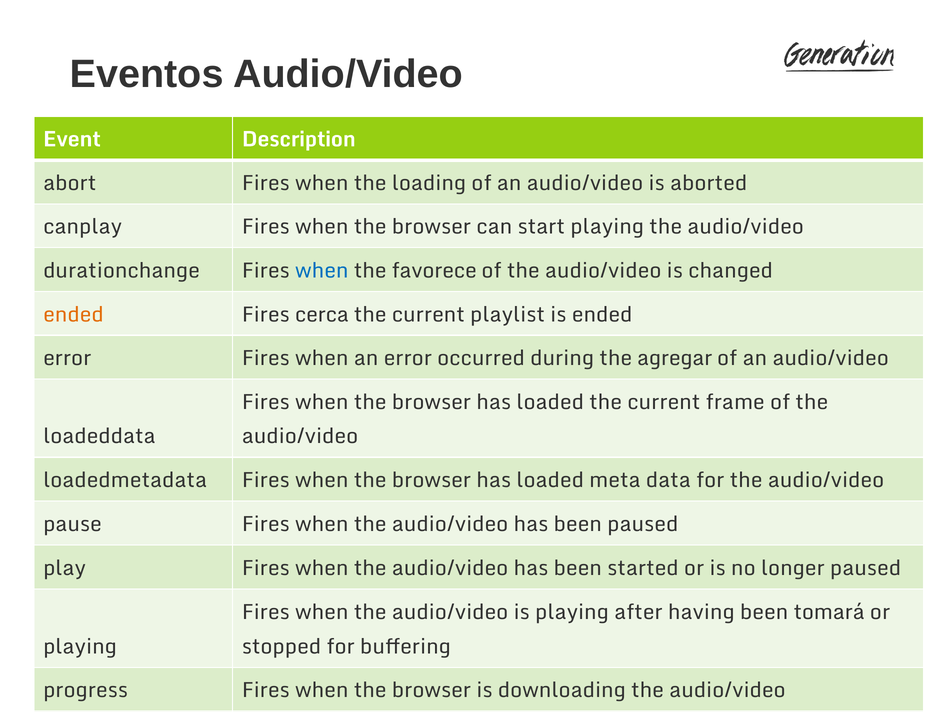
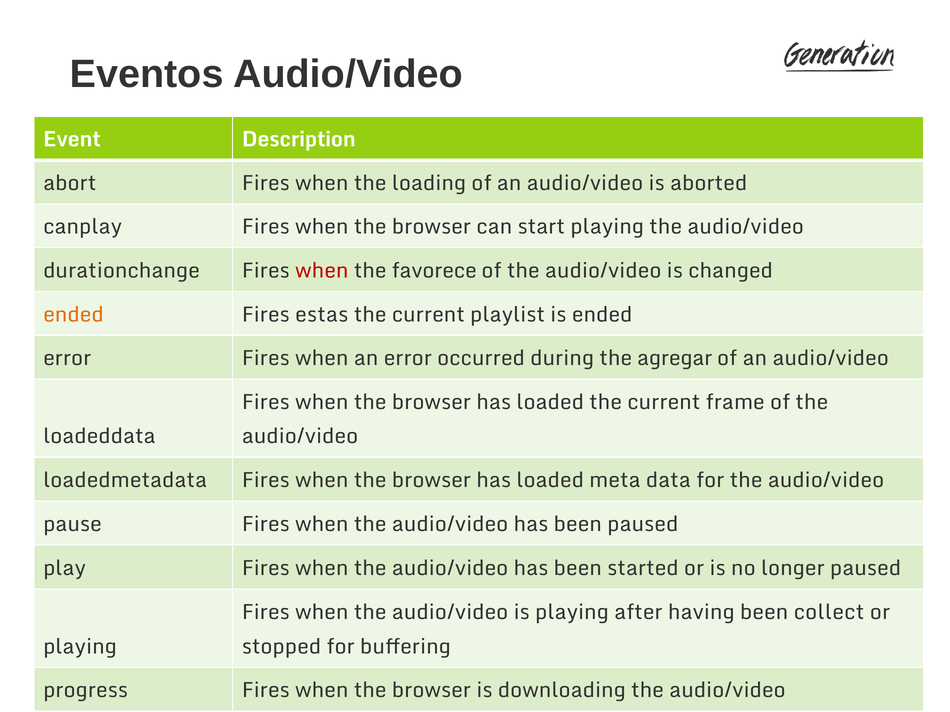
when colour: blue -> red (322, 271)
cerca: cerca -> estas (322, 315)
tomará: tomará -> collect (829, 613)
